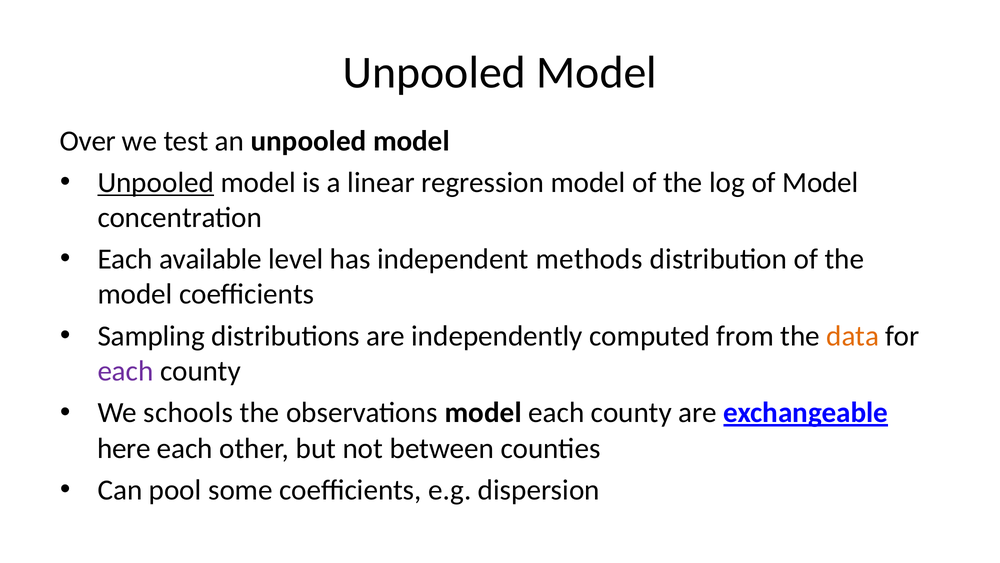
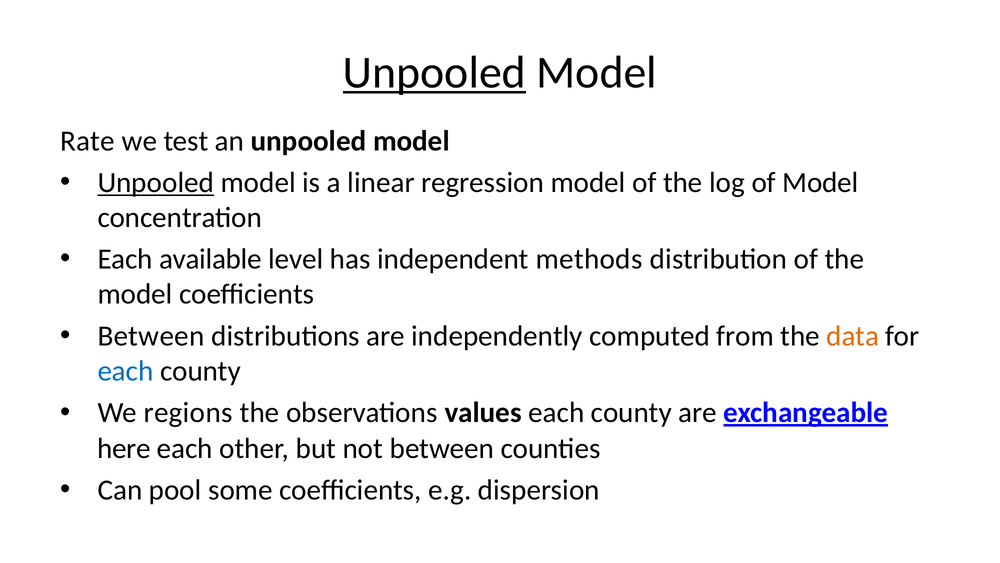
Unpooled underline: none -> present (434, 73)
Over: Over -> Rate (87, 141)
Sampling: Sampling -> Between (151, 336)
each colour: purple -> blue (126, 371)
schools: schools -> regions (188, 412)
observations model: model -> values (483, 412)
